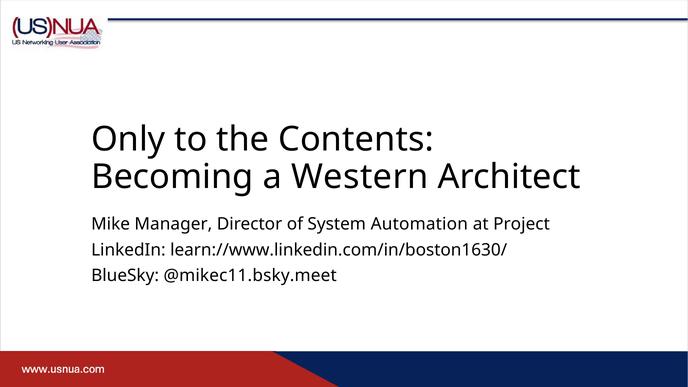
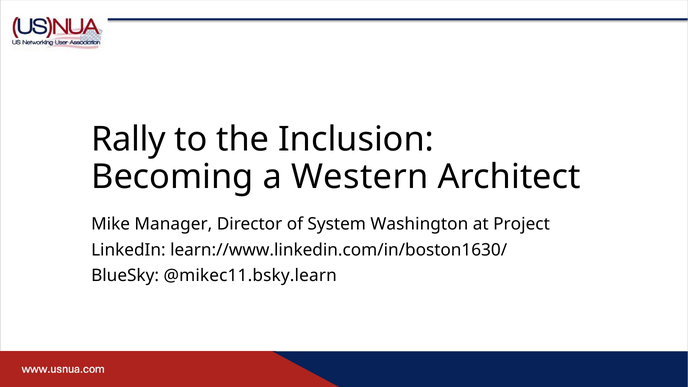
Only: Only -> Rally (128, 140)
Contents: Contents -> Inclusion (356, 140)
Automation: Automation -> Washington (419, 224)
@mikec11.bsky.meet: @mikec11.bsky.meet -> @mikec11.bsky.learn (250, 276)
